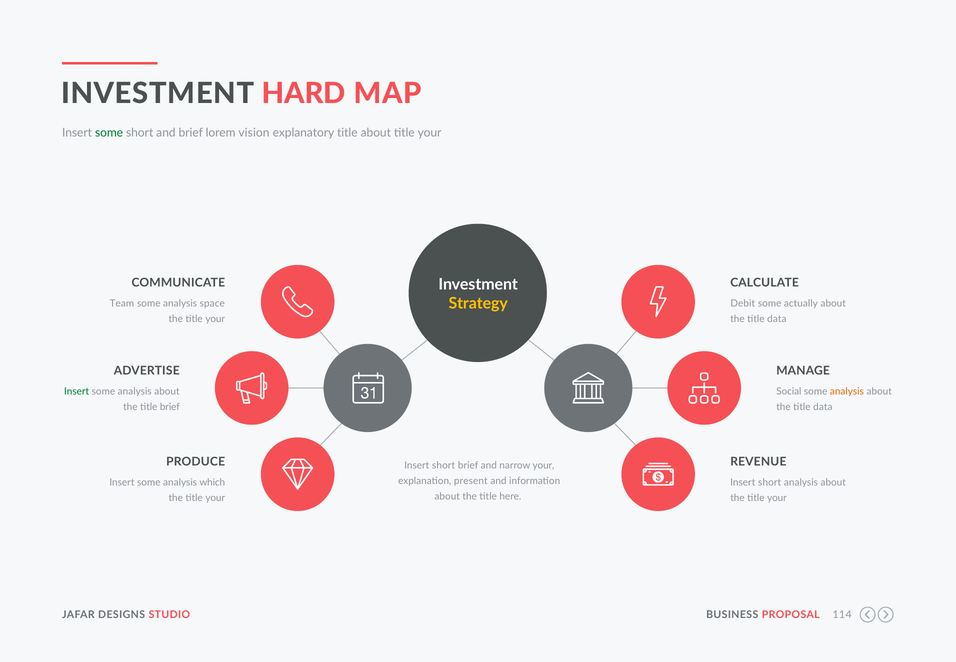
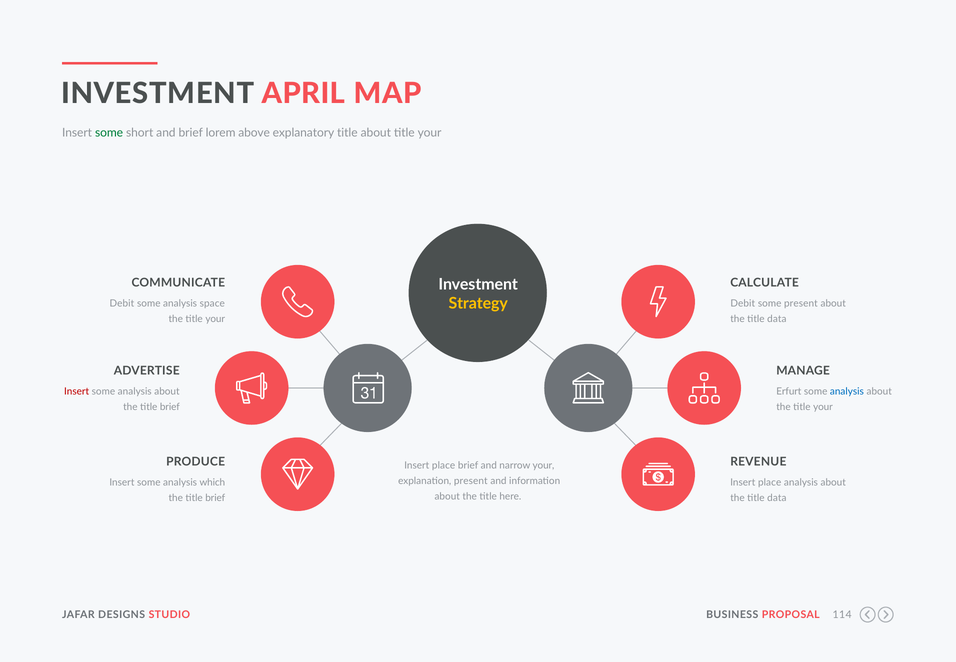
HARD: HARD -> APRIL (303, 94)
vision: vision -> above (254, 133)
Team: Team -> Debit (122, 303)
some actually: actually -> present (801, 303)
Insert colour: green -> red (77, 391)
Social: Social -> Erfurt (789, 391)
analysis colour: orange -> blue (847, 391)
data: data -> your (823, 407)
short: short -> place (444, 466)
short: short -> place (770, 483)
your: your -> brief (215, 498)
your: your -> data (777, 498)
